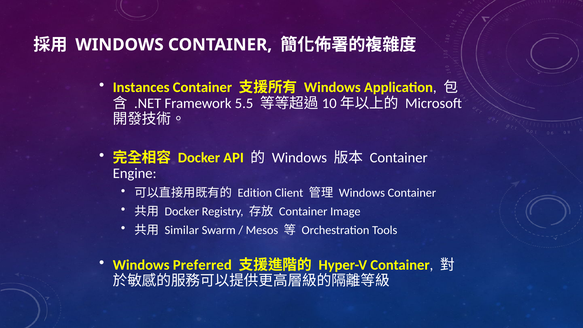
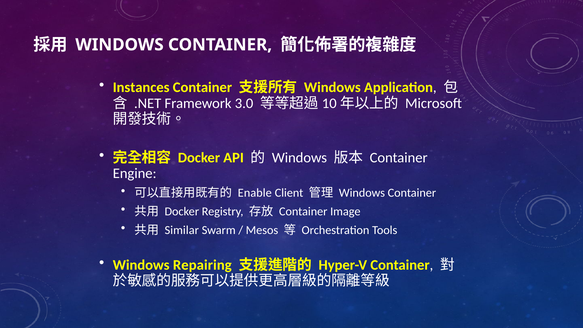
5.5: 5.5 -> 3.0 (244, 103)
Edition: Edition -> Enable (255, 193)
Preferred: Preferred -> Repairing (202, 265)
